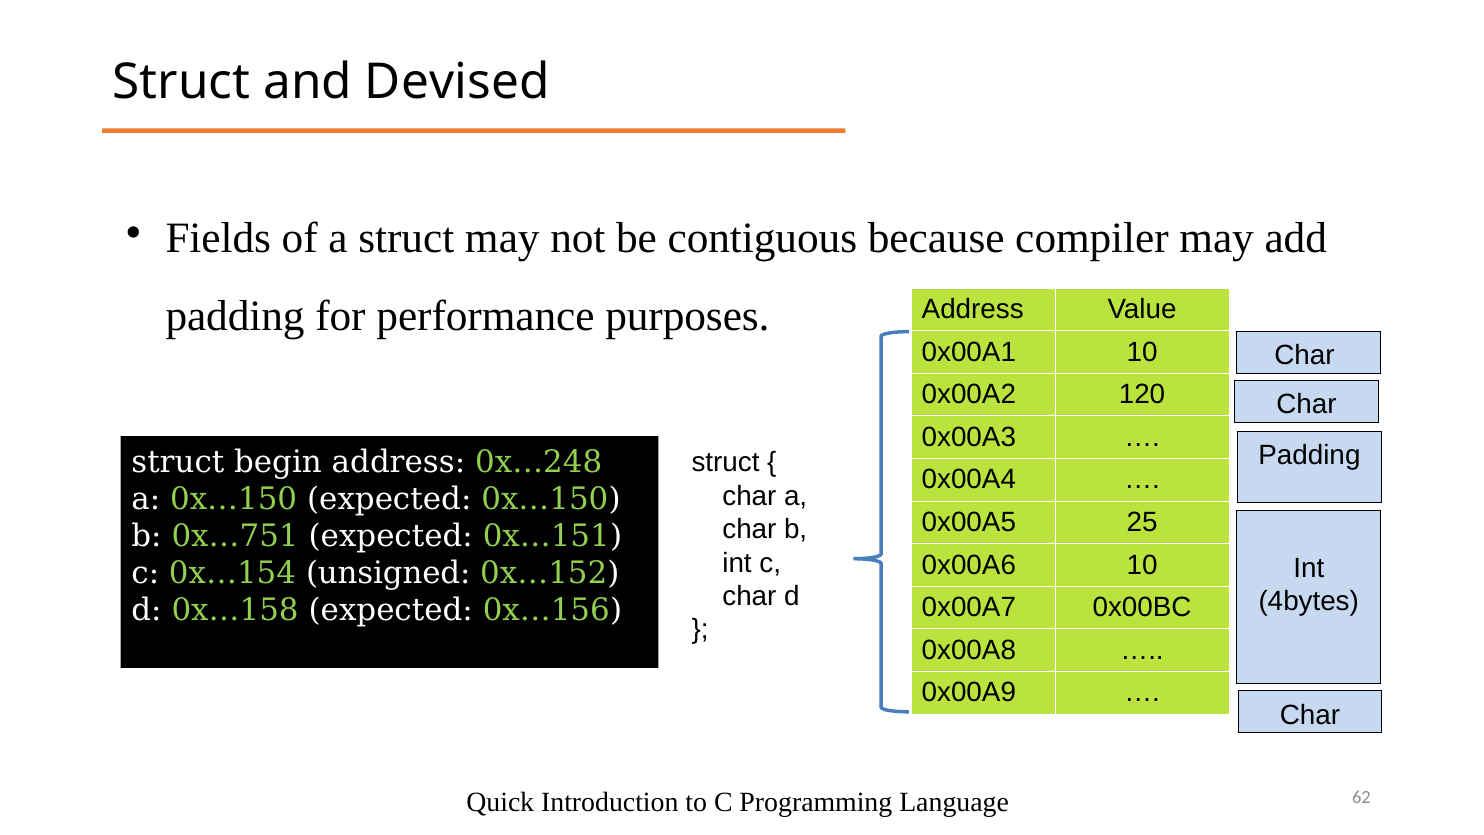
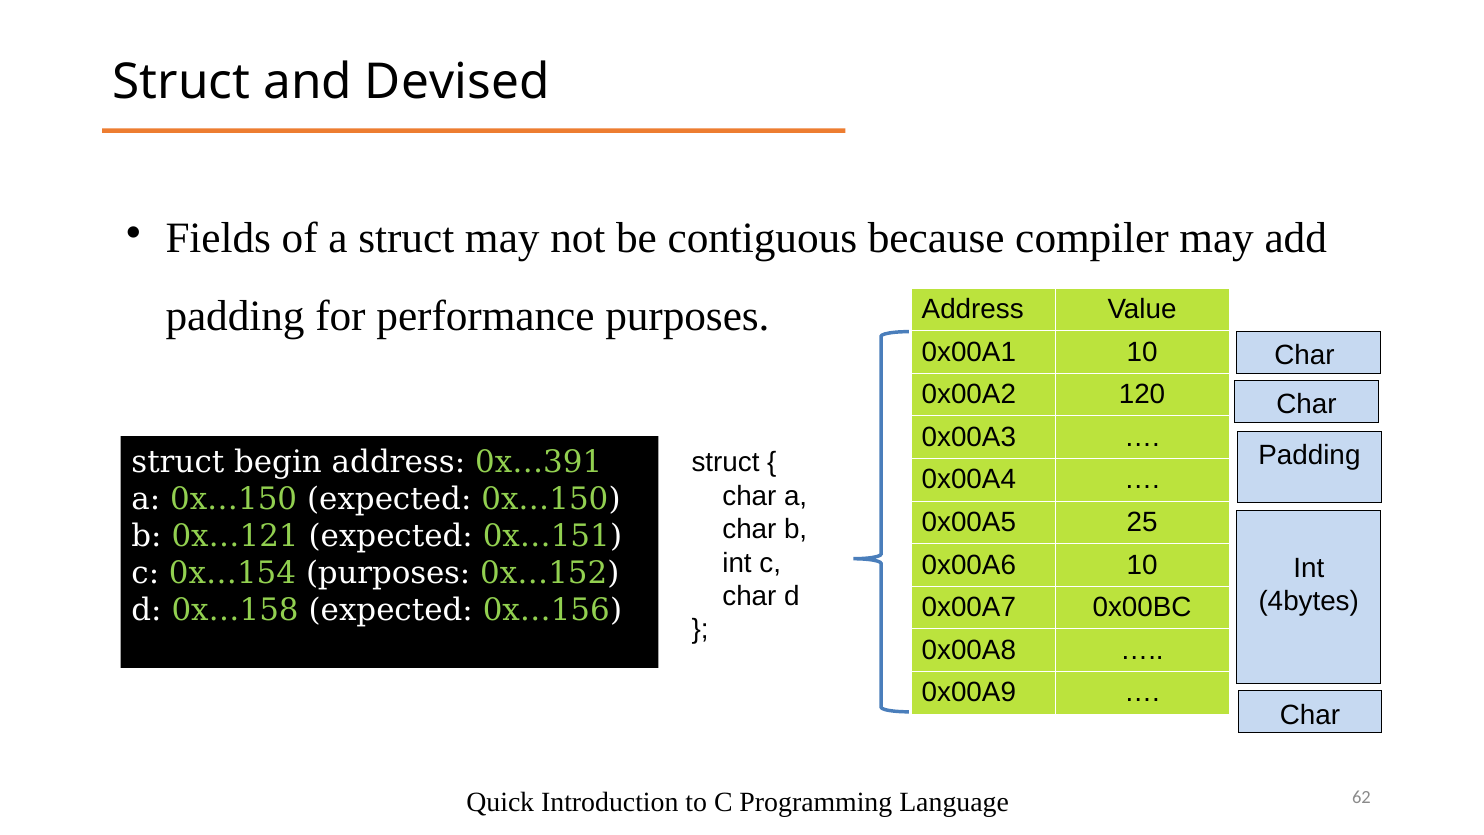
0x…248: 0x…248 -> 0x…391 (539, 462)
0x…751: 0x…751 -> 0x…121 (235, 536)
0x…154 unsigned: unsigned -> purposes (388, 573)
